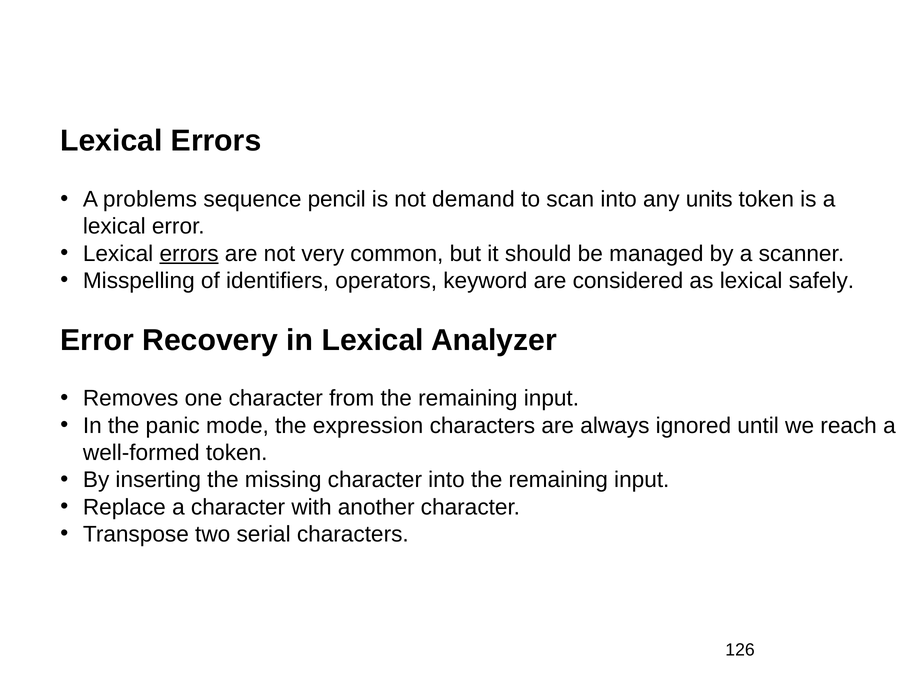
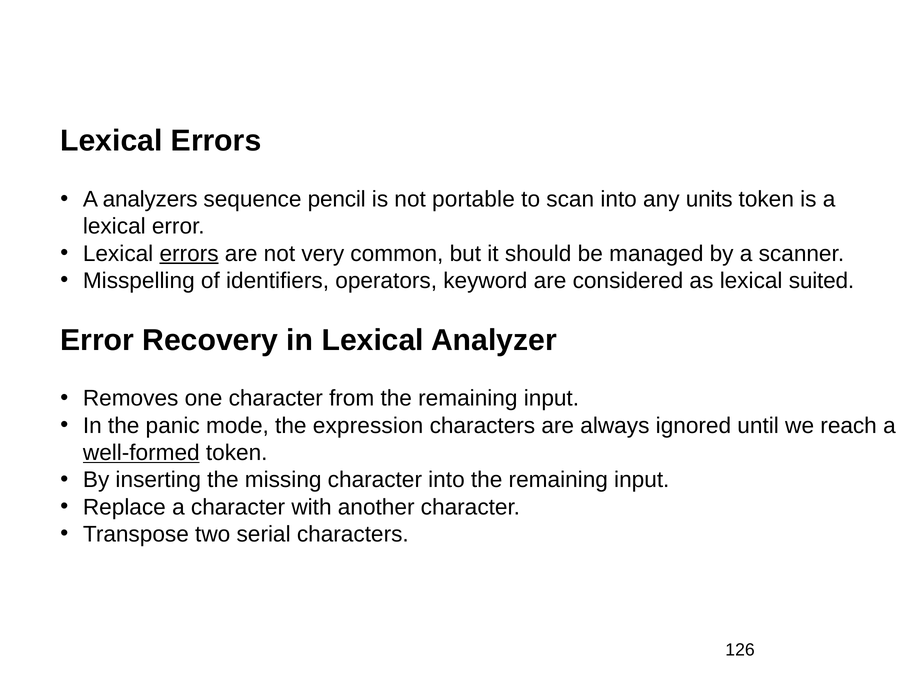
problems: problems -> analyzers (150, 199)
demand: demand -> portable (473, 199)
safely: safely -> suited (822, 281)
well-formed underline: none -> present (141, 453)
